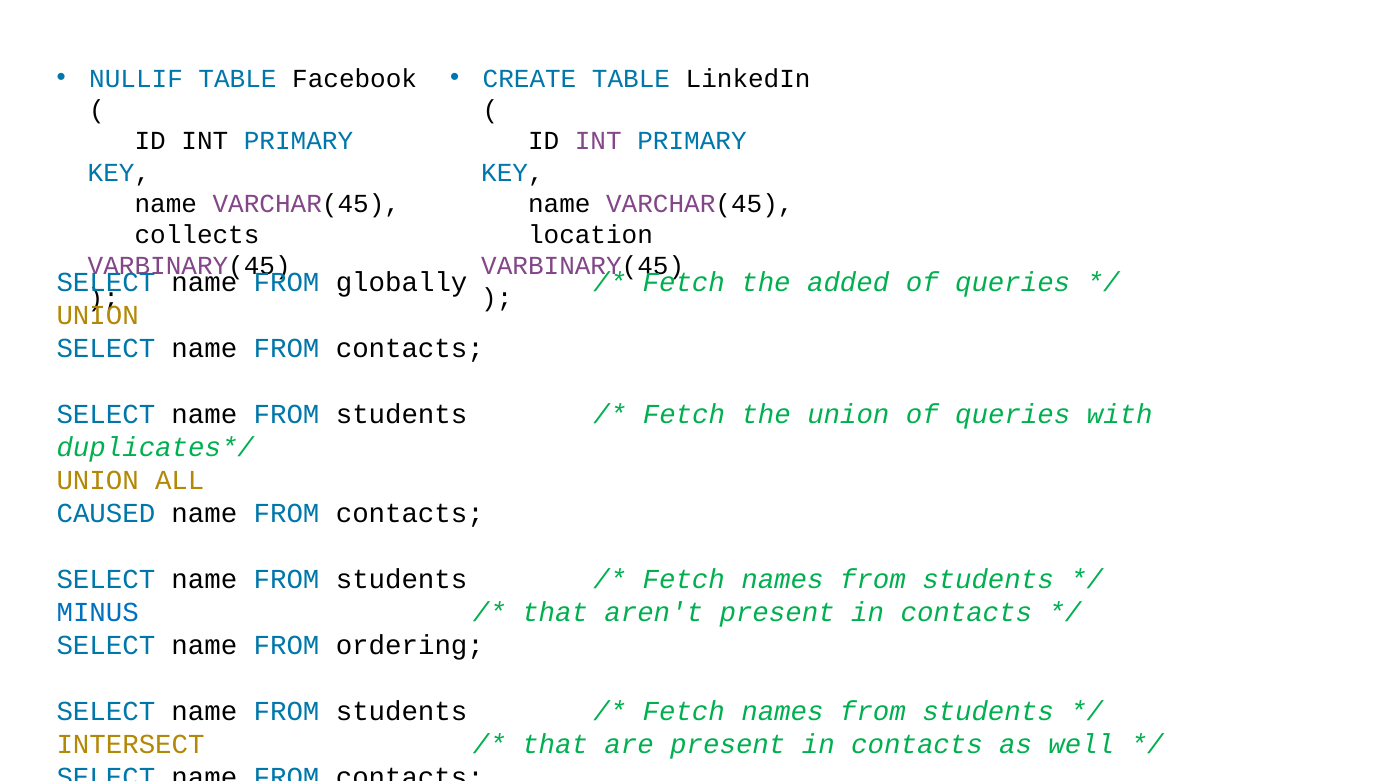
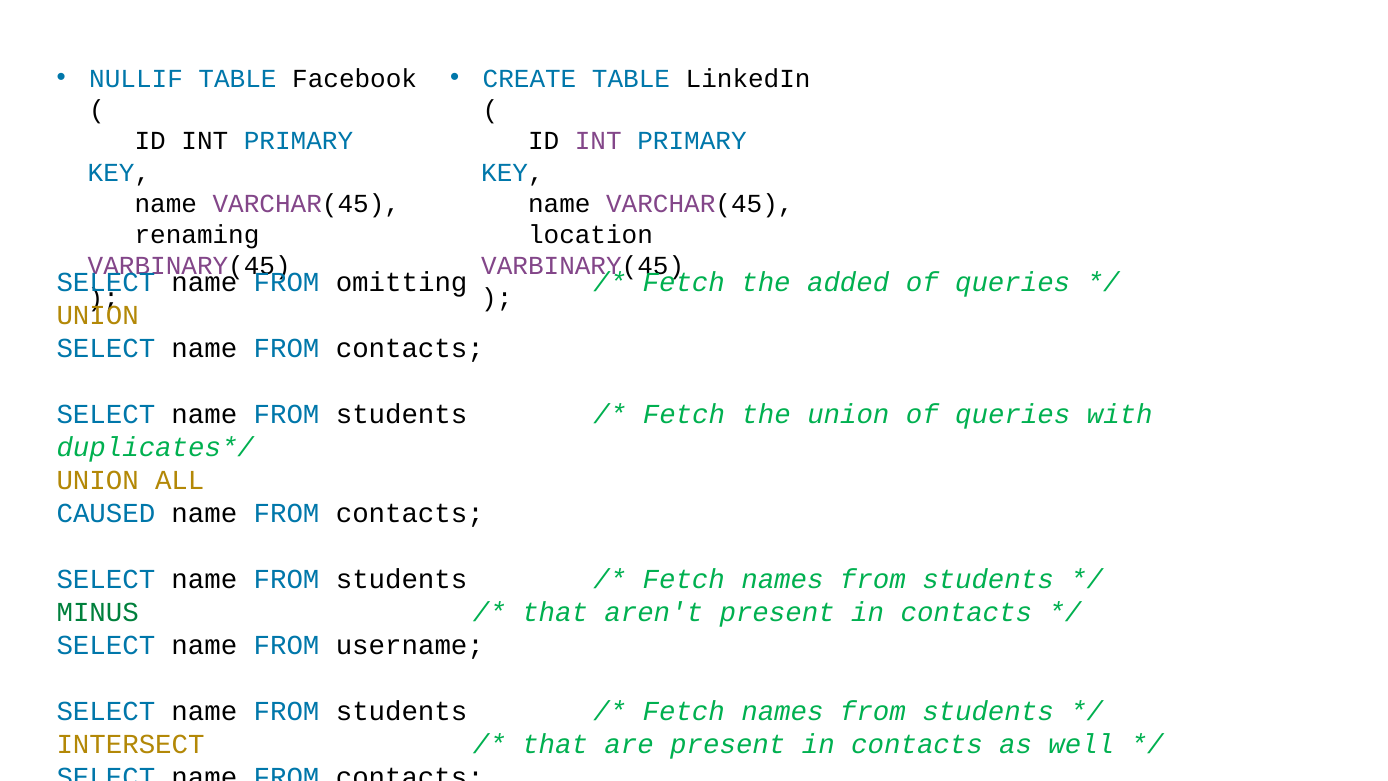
collects: collects -> renaming (197, 235)
globally: globally -> omitting (402, 283)
MINUS colour: blue -> green (98, 612)
ordering: ordering -> username (410, 645)
